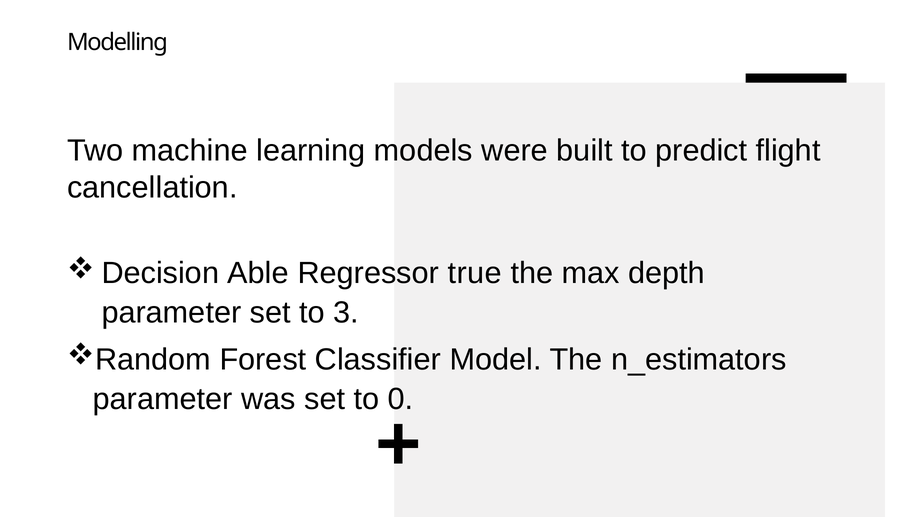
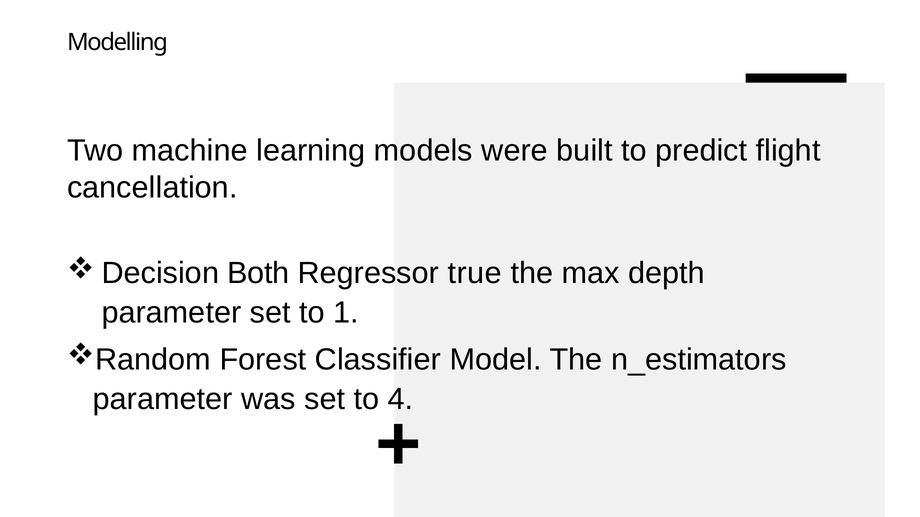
Able: Able -> Both (258, 274)
3: 3 -> 1 (346, 313)
0: 0 -> 4 (401, 399)
